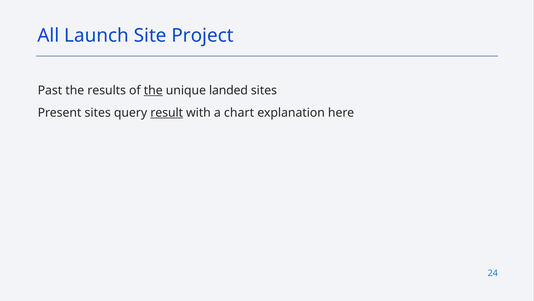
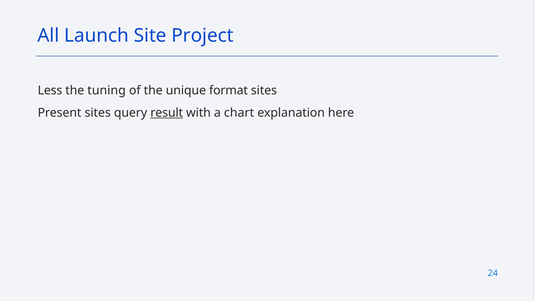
Past: Past -> Less (50, 90)
results: results -> tuning (107, 90)
the underline: present -> none (153, 90)
landed: landed -> format (228, 90)
